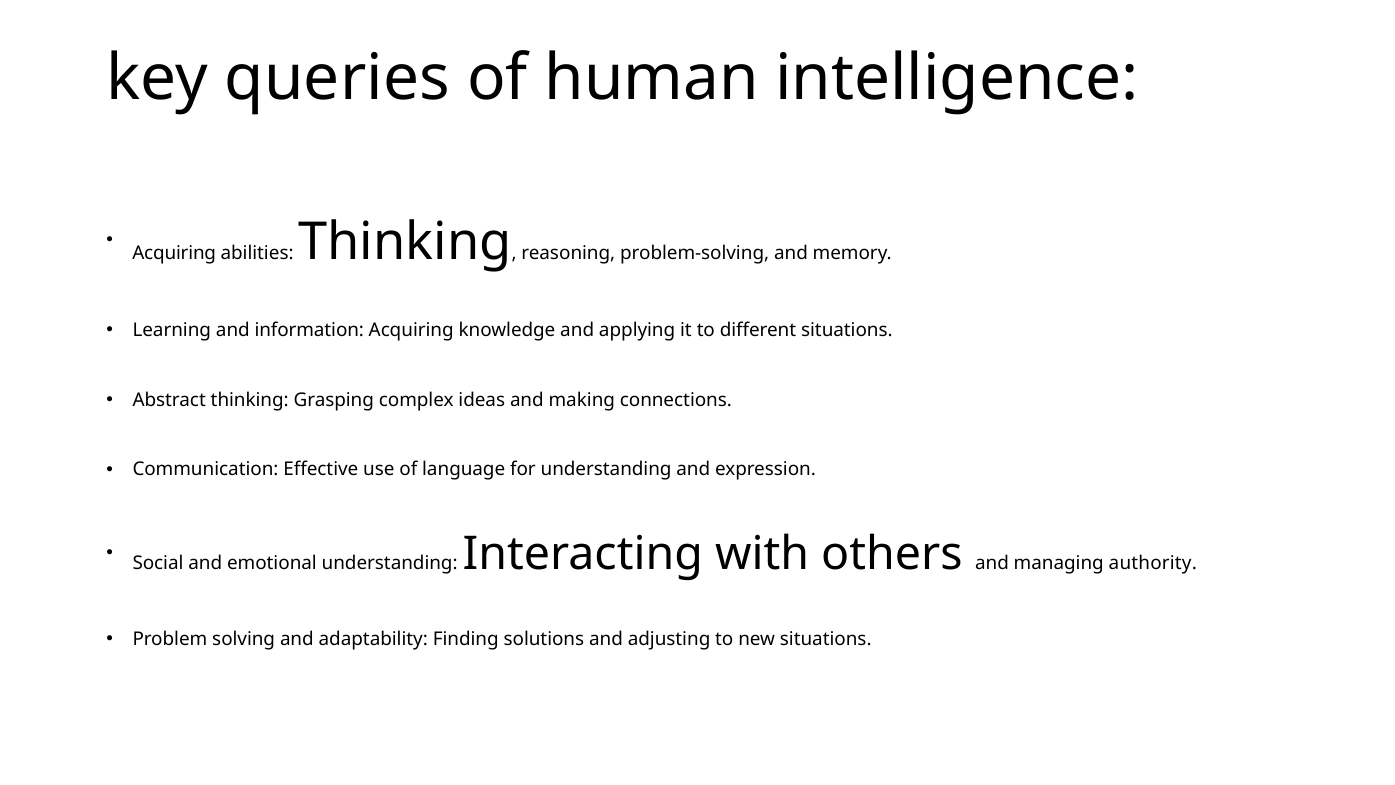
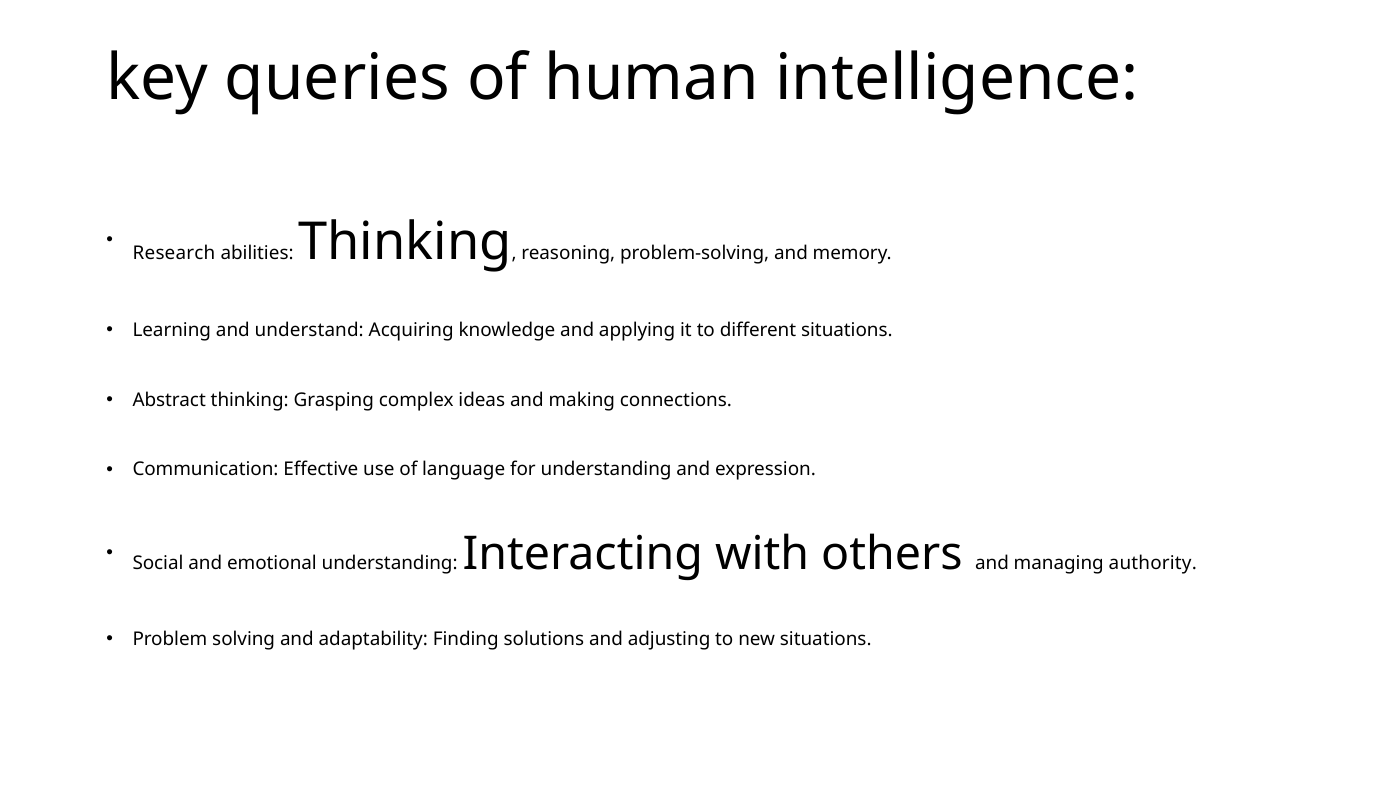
Acquiring: Acquiring -> Research (174, 253)
information: information -> understand (309, 330)
